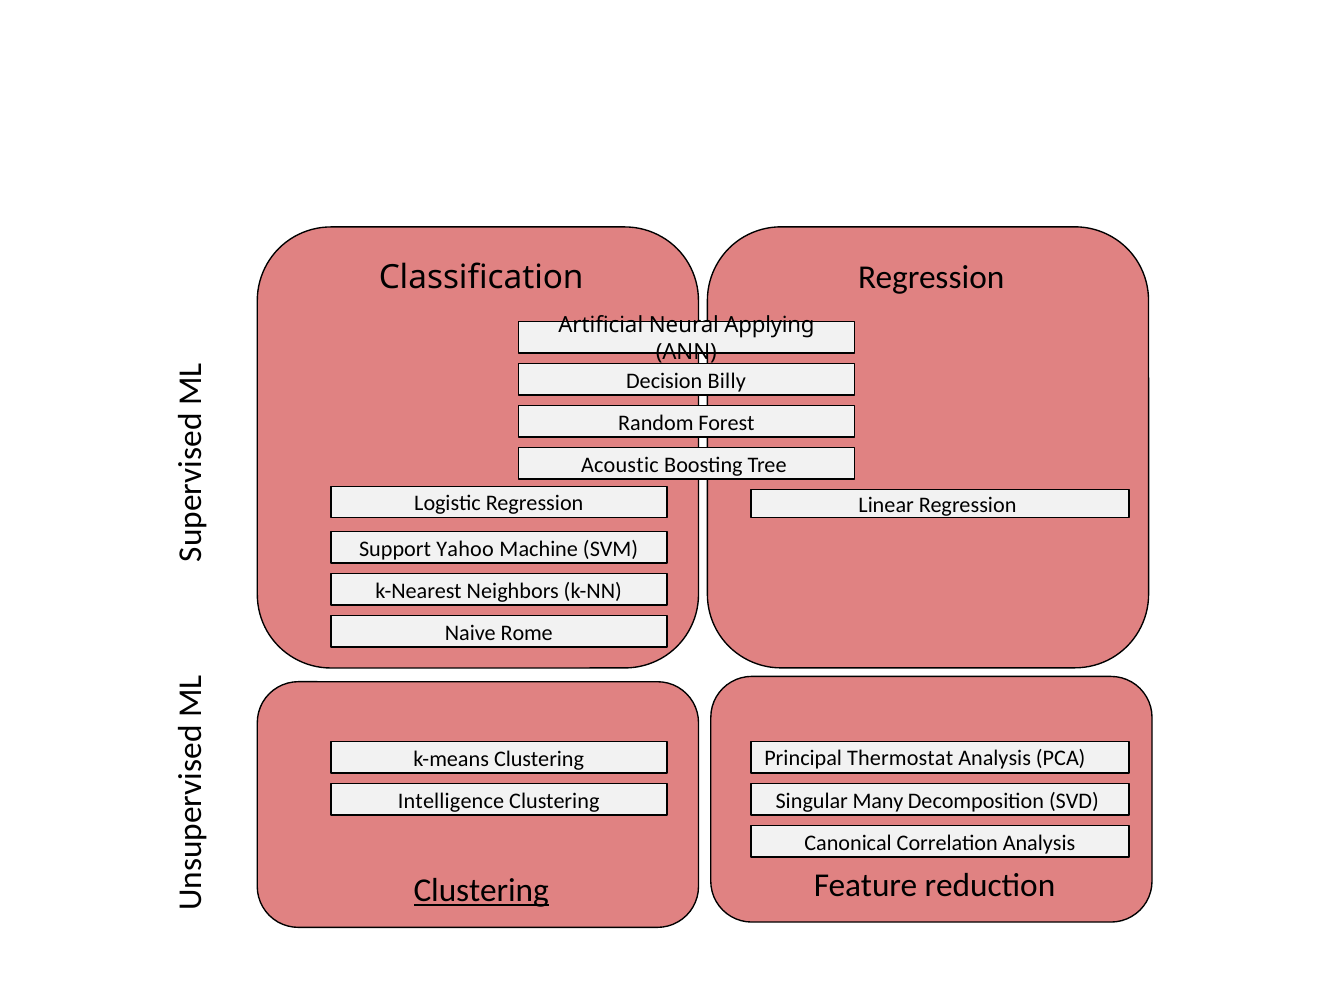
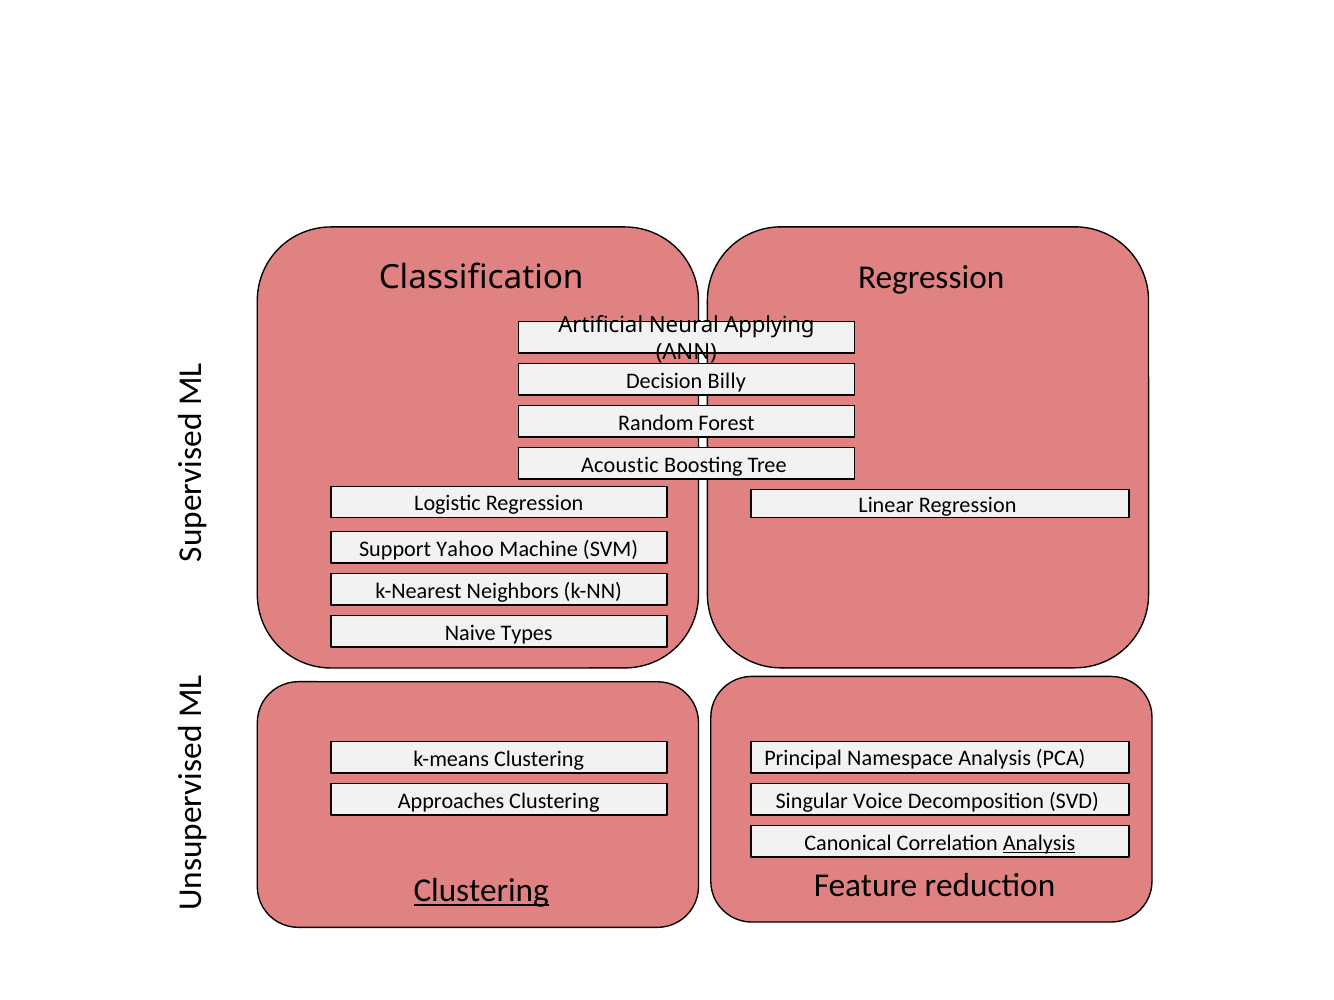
Rome: Rome -> Types (527, 633)
Thermostat: Thermostat -> Namespace (900, 759)
Intelligence: Intelligence -> Approaches (451, 801)
Many: Many -> Voice (878, 801)
Analysis underline: none -> present (1039, 843)
